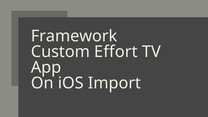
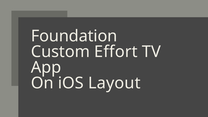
Framework: Framework -> Foundation (74, 36)
Import: Import -> Layout (114, 83)
